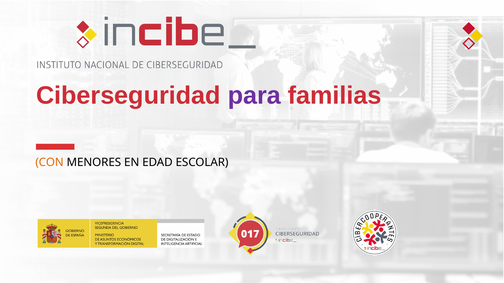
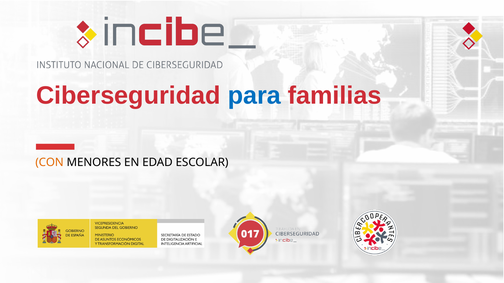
para colour: purple -> blue (254, 96)
